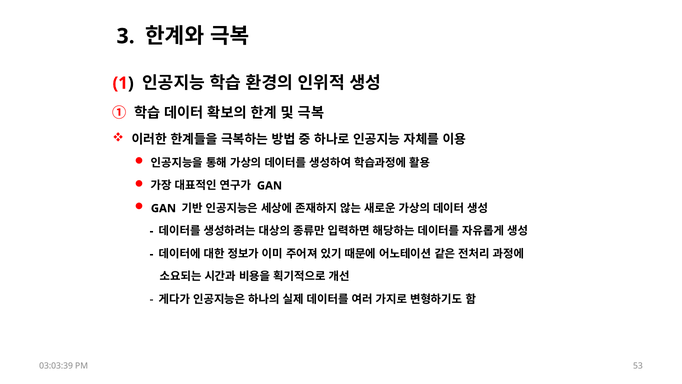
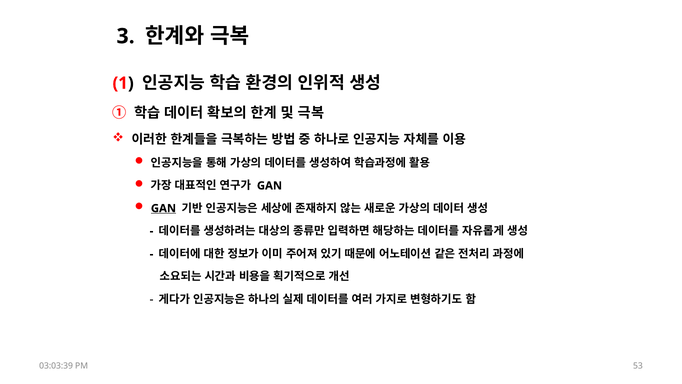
GAN underline: none -> present (163, 208)
